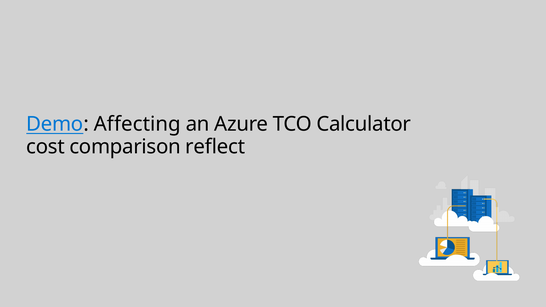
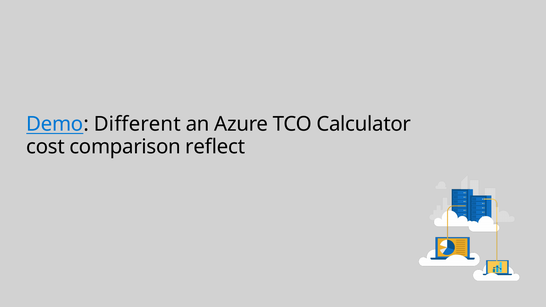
Affecting: Affecting -> Different (137, 124)
